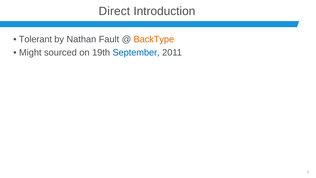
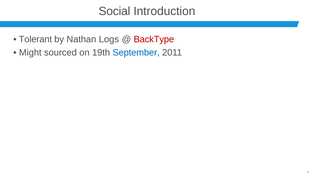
Direct: Direct -> Social (114, 11)
Fault: Fault -> Logs (109, 39)
BackType colour: orange -> red (154, 39)
